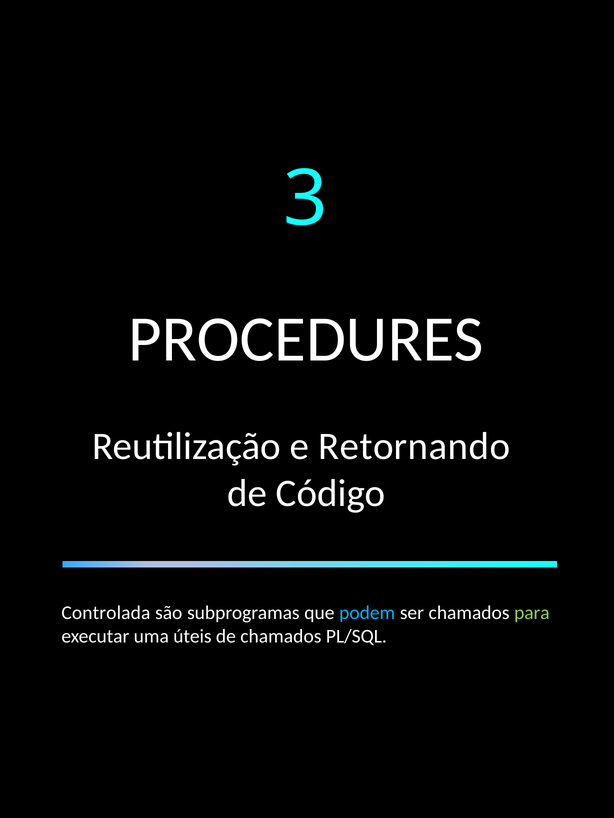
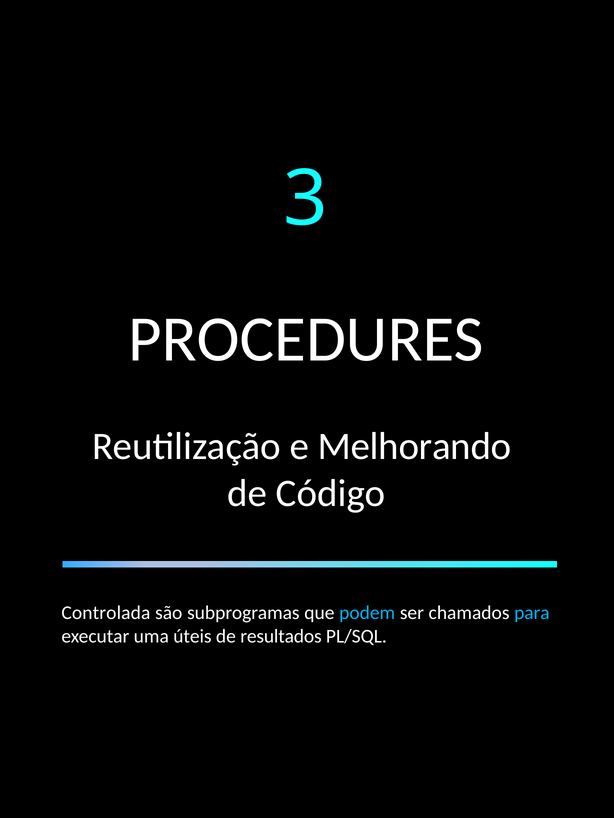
Retornando: Retornando -> Melhorando (415, 447)
para colour: light green -> light blue (532, 613)
de chamados: chamados -> resultados (281, 637)
